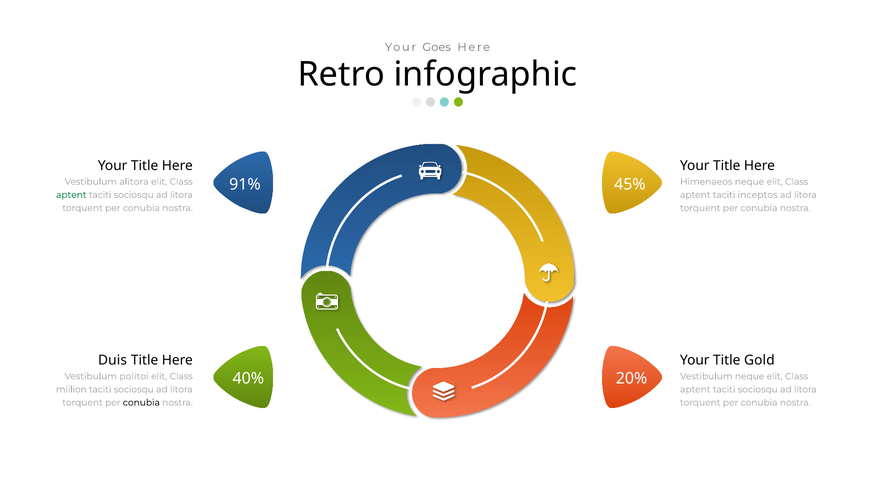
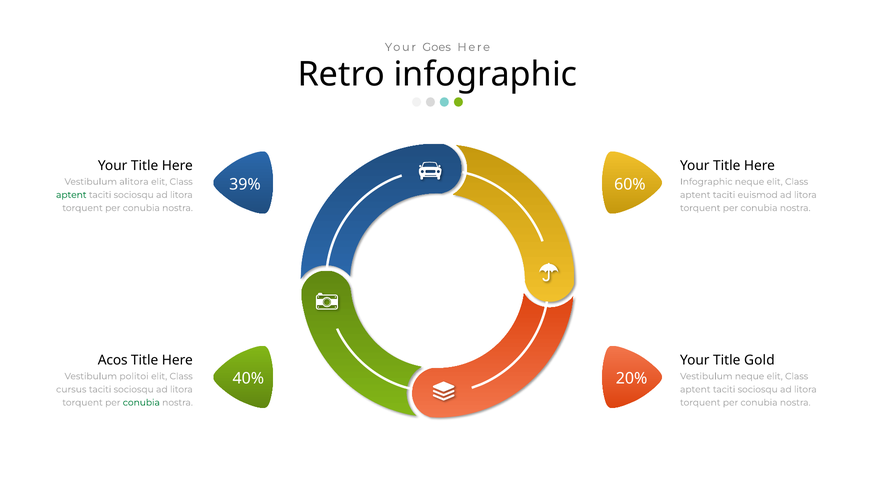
Himenaeos: Himenaeos -> Infographic (706, 182)
91%: 91% -> 39% (245, 184)
45%: 45% -> 60% (630, 184)
inceptos: inceptos -> euismod (758, 195)
Duis: Duis -> Acos (113, 360)
million: million -> cursus (71, 389)
conubia colour: black -> green (141, 403)
